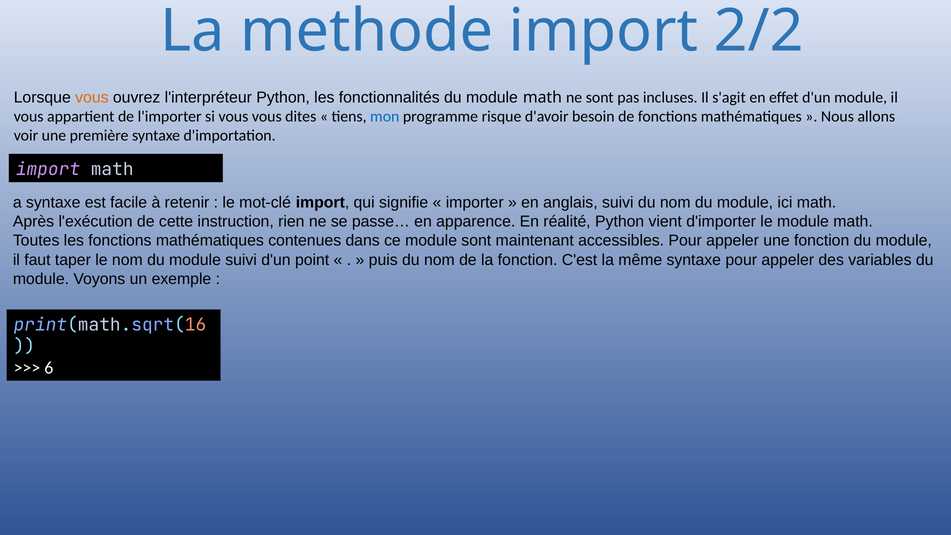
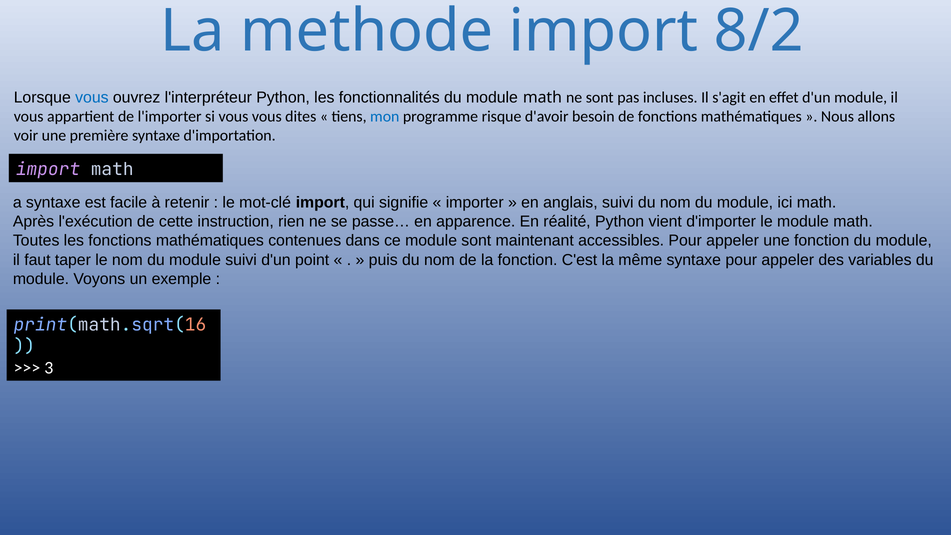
2/2: 2/2 -> 8/2 (759, 31)
vous colour: orange -> blue (92, 98)
6: 6 -> 3 (49, 368)
